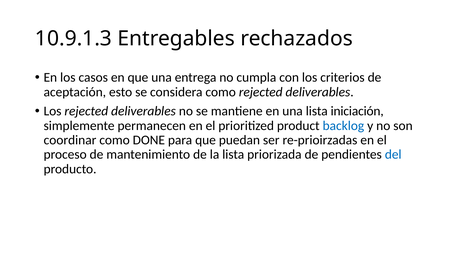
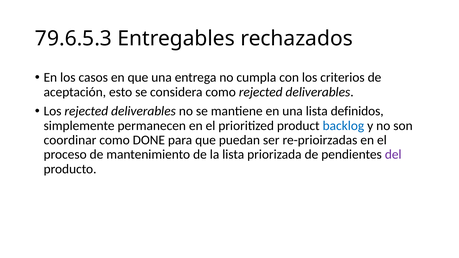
10.9.1.3: 10.9.1.3 -> 79.6.5.3 (74, 39)
iniciación: iniciación -> definidos (357, 111)
del colour: blue -> purple (393, 155)
